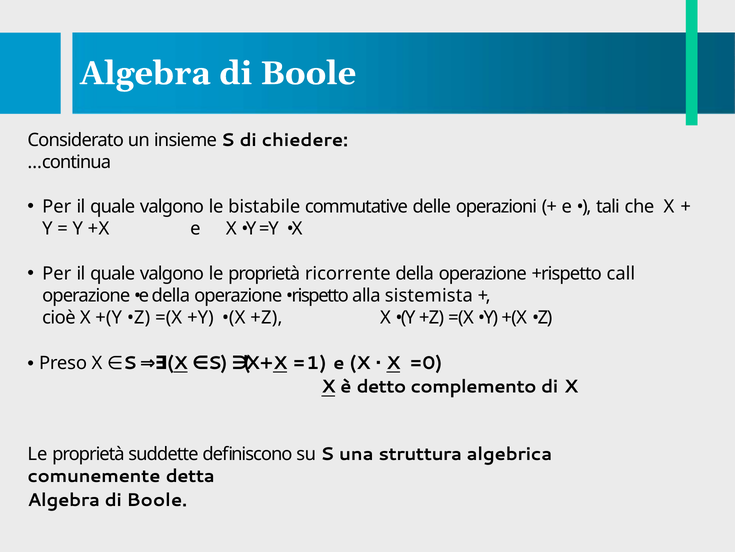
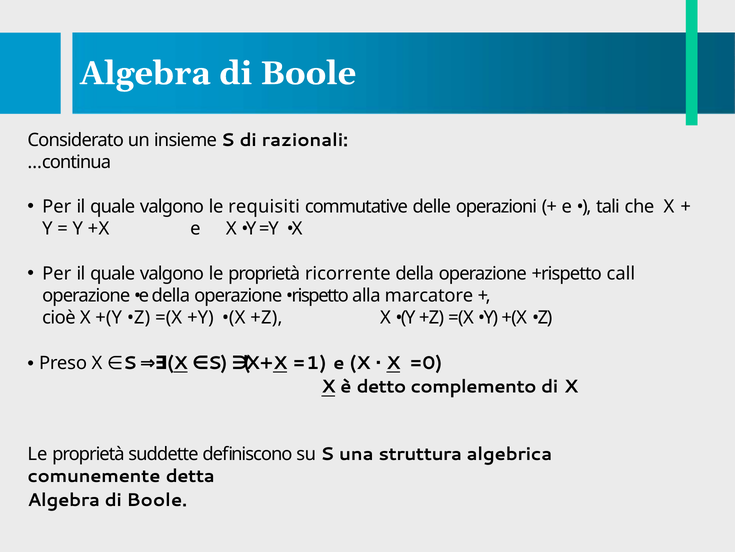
chiedere: chiedere -> razionali (305, 140)
bistabile: bistabile -> requisiti (264, 206)
sistemista: sistemista -> marcatore (429, 295)
